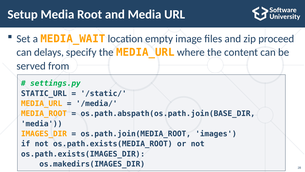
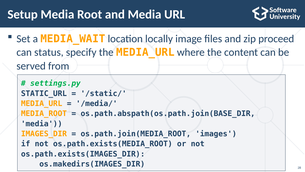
empty: empty -> locally (159, 39)
delays: delays -> status (49, 52)
